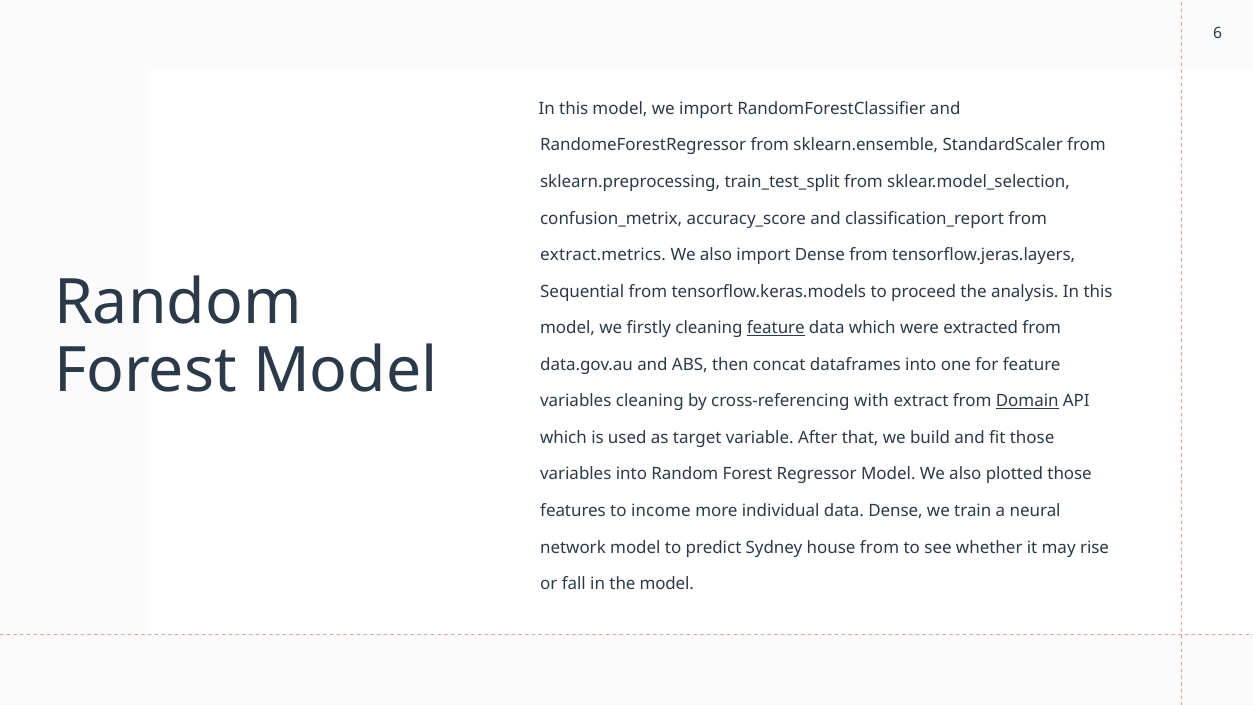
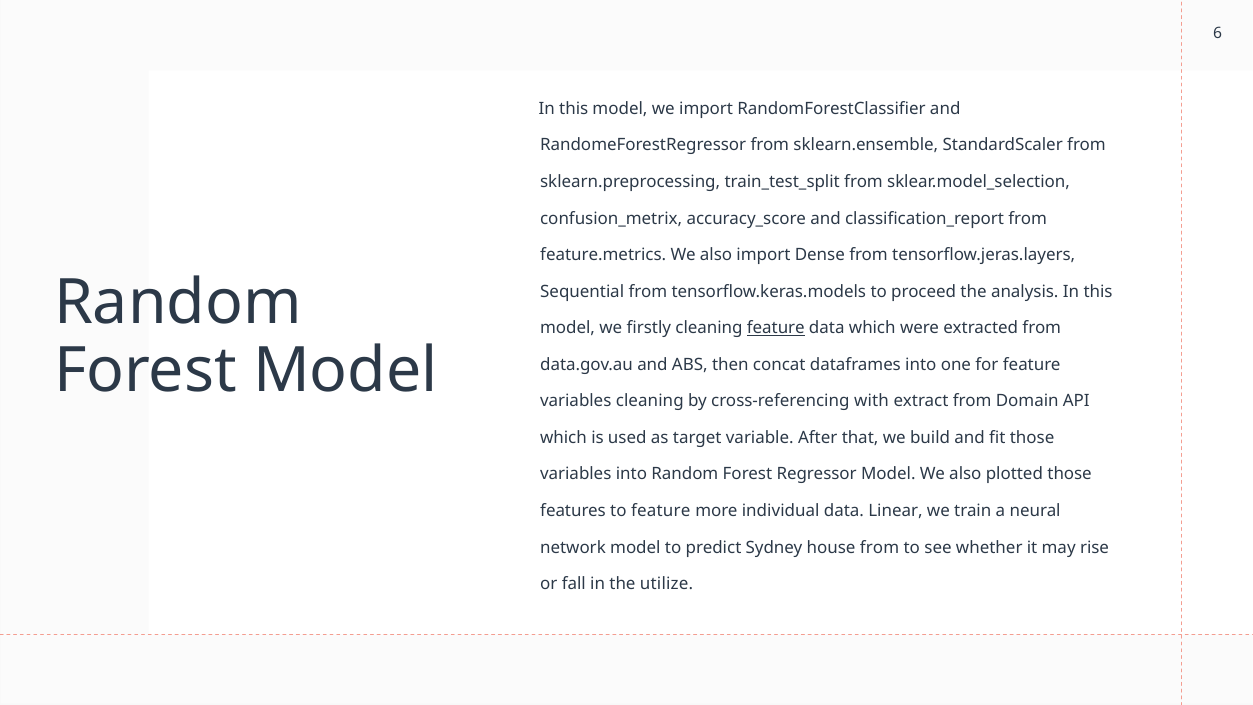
extract.metrics: extract.metrics -> feature.metrics (603, 255)
Domain underline: present -> none (1027, 401)
to income: income -> feature (661, 511)
data Dense: Dense -> Linear (895, 511)
the model: model -> utilize (667, 584)
